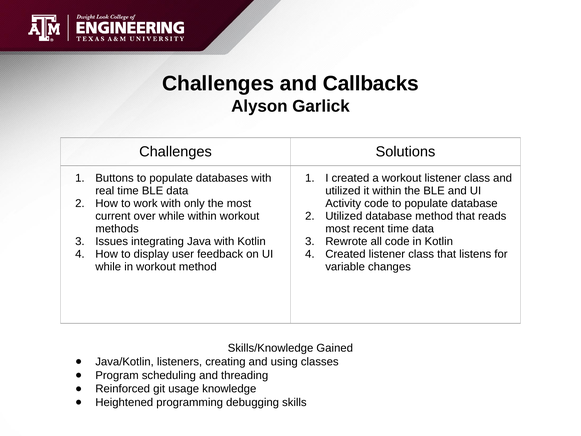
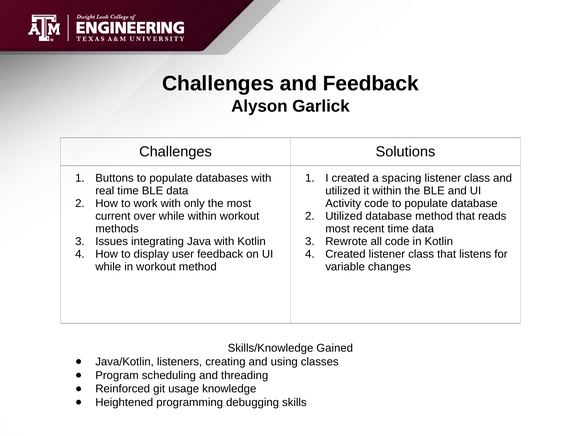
and Callbacks: Callbacks -> Feedback (371, 84)
a workout: workout -> spacing (402, 178)
